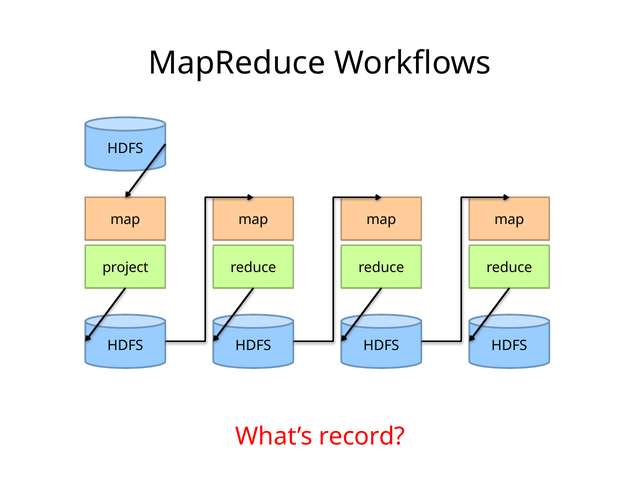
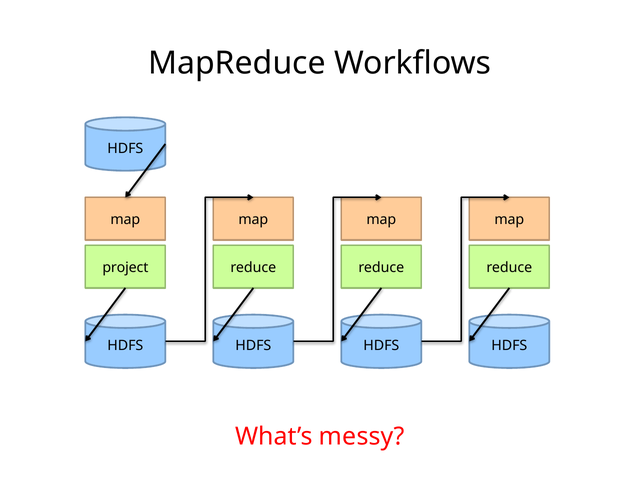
record: record -> messy (362, 437)
